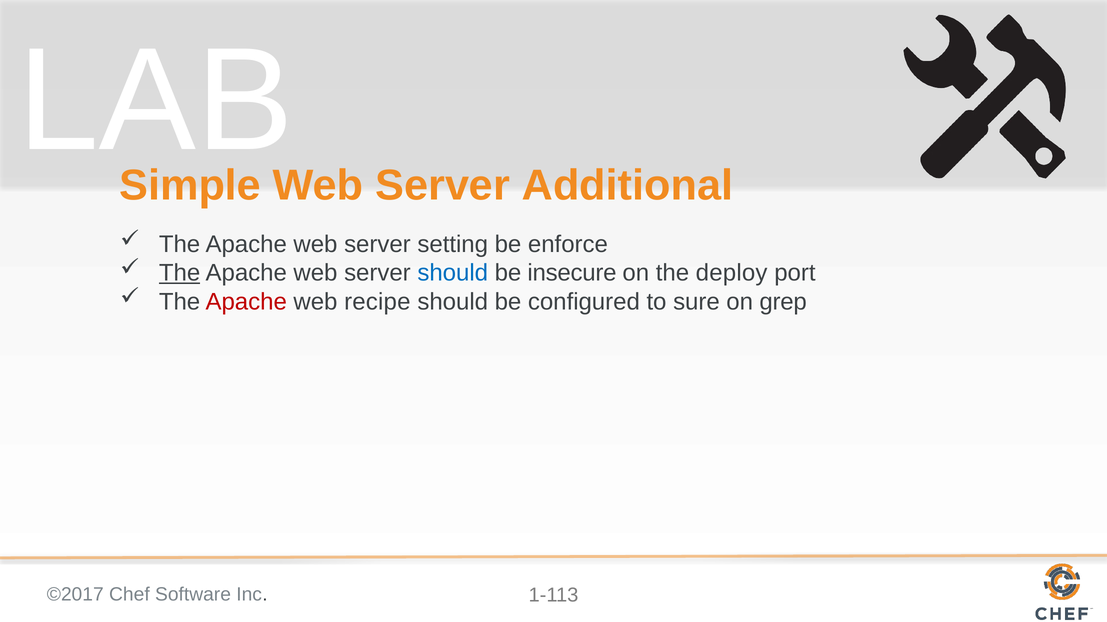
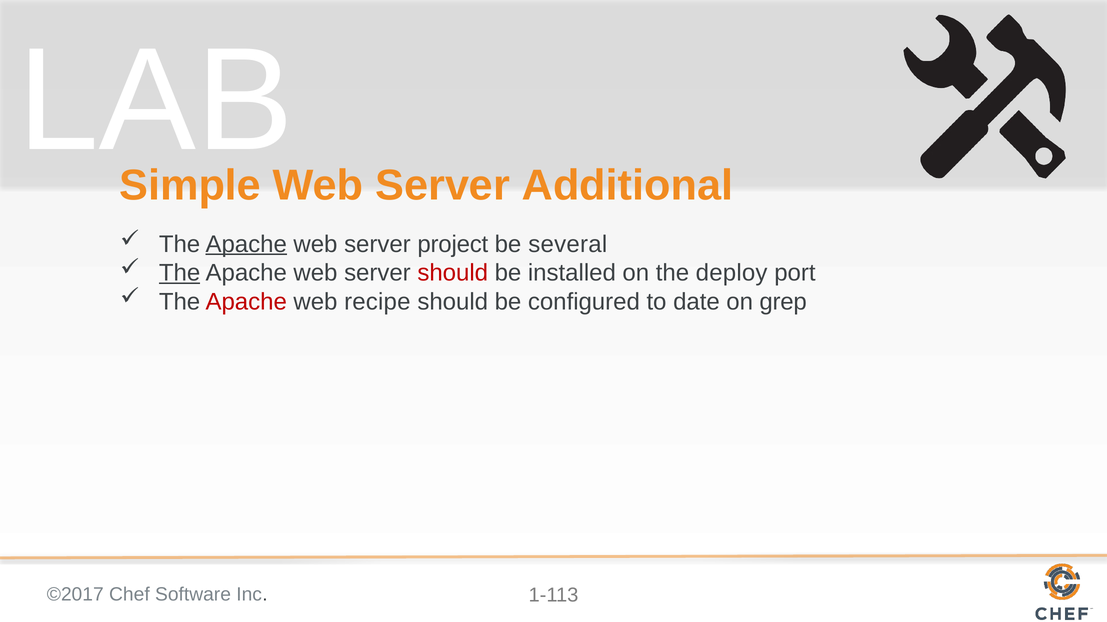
Apache underline: none -> present (246, 244)
setting: setting -> project (453, 244)
enforce: enforce -> several (568, 244)
should colour: blue -> red (453, 273)
insecure: insecure -> installed (572, 273)
sure: sure -> date (696, 302)
